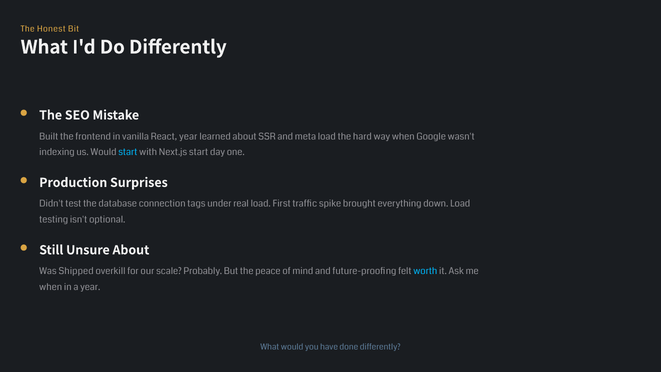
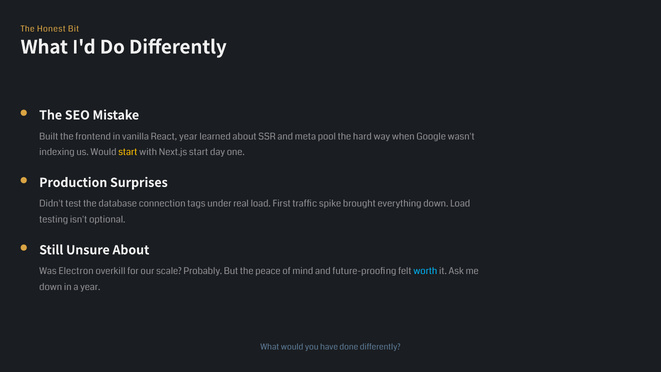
meta load: load -> pool (327, 136)
start colour: light blue -> yellow (128, 152)
Shipped: Shipped -> Electron (76, 271)
when: when -> down (51, 287)
